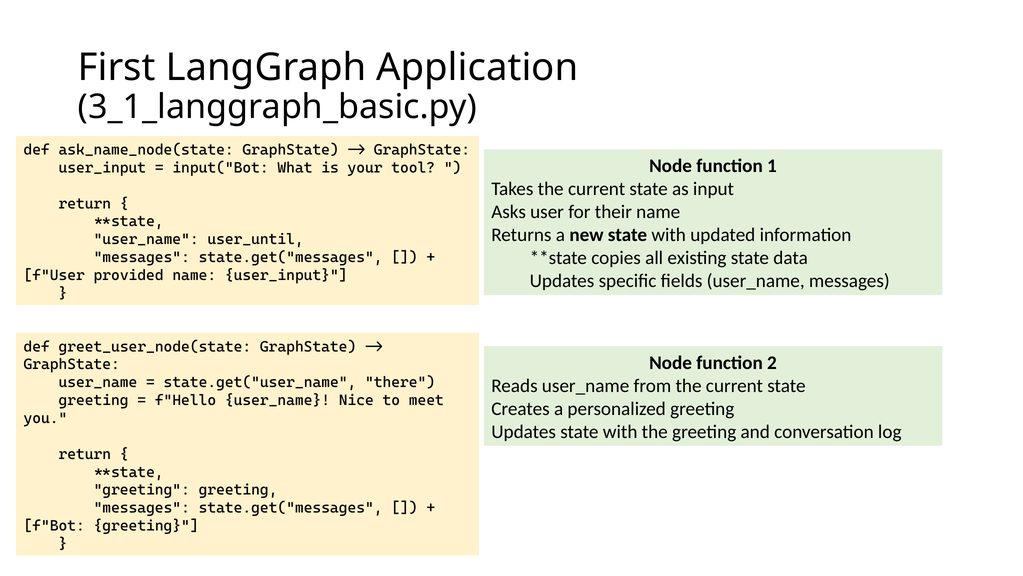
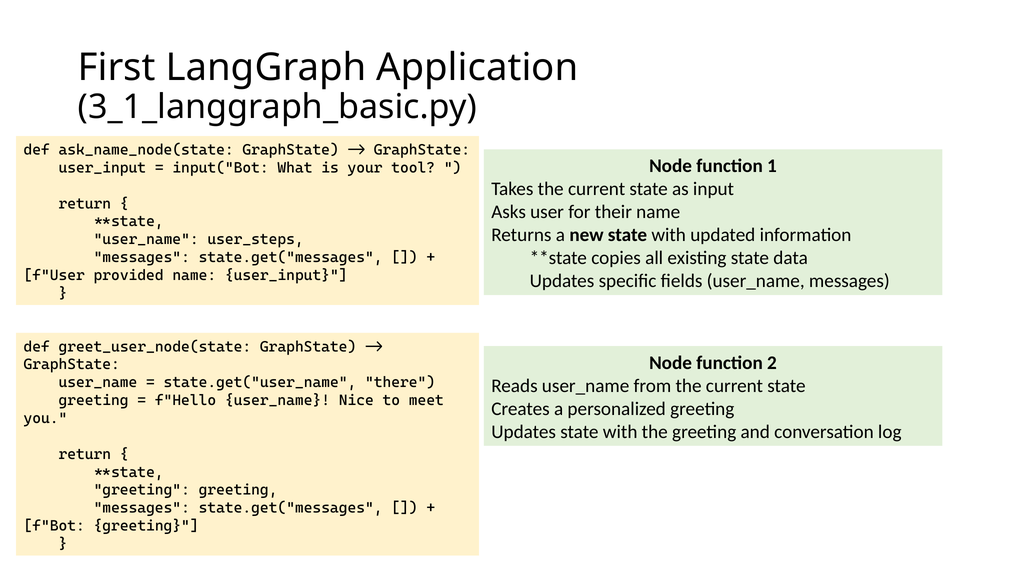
user_until: user_until -> user_steps (256, 239)
